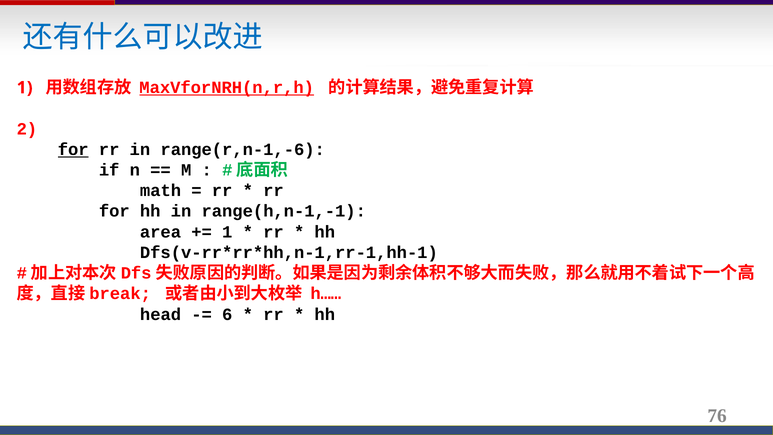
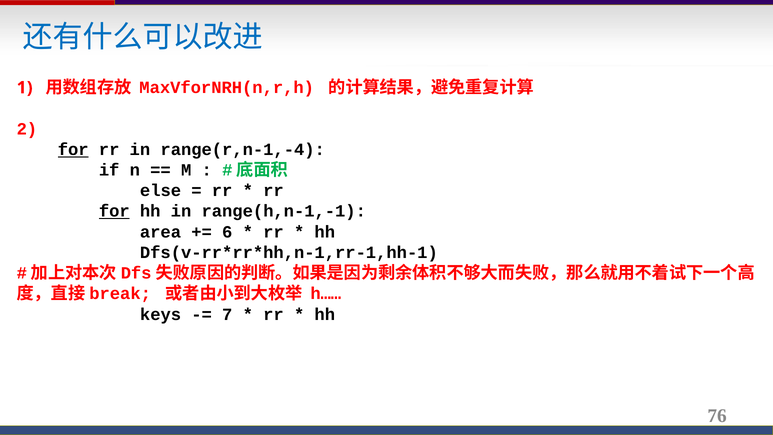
MaxVforNRH(n,r,h underline: present -> none (227, 88)
range(r,n-1,-6: range(r,n-1,-6 -> range(r,n-1,-4 (243, 149)
math: math -> else (161, 191)
for underline: none -> present (114, 211)
1: 1 -> 6 (227, 232)
head: head -> keys (161, 314)
6: 6 -> 7 (227, 314)
